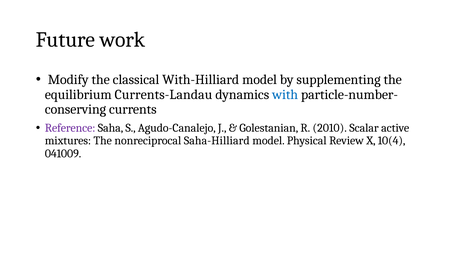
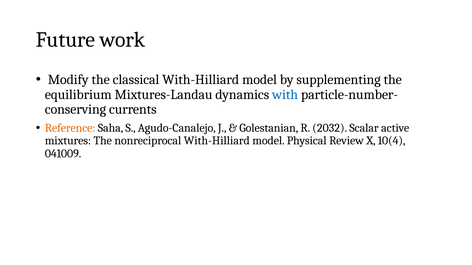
Currents-Landau: Currents-Landau -> Mixtures-Landau (164, 95)
Reference colour: purple -> orange (70, 128)
2010: 2010 -> 2032 (330, 128)
nonreciprocal Saha-Hilliard: Saha-Hilliard -> With-Hilliard (217, 141)
